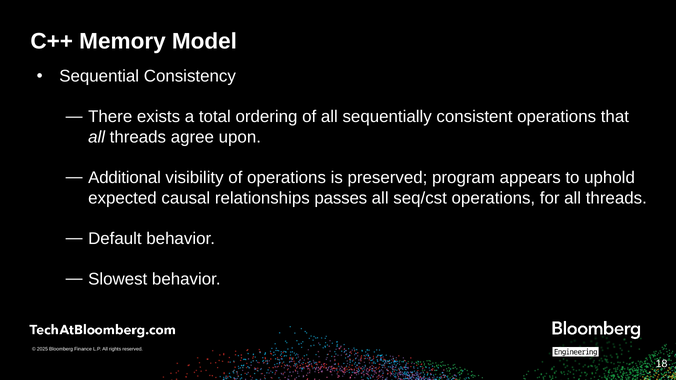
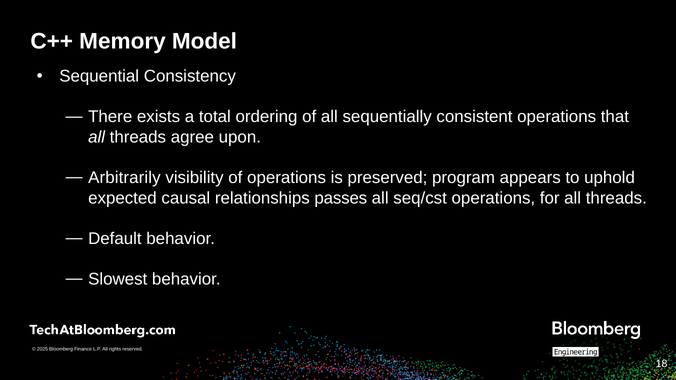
Additional: Additional -> Arbitrarily (124, 178)
